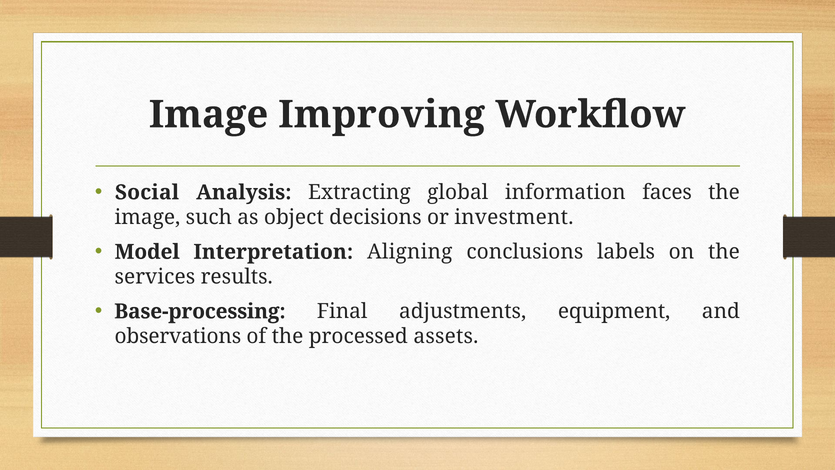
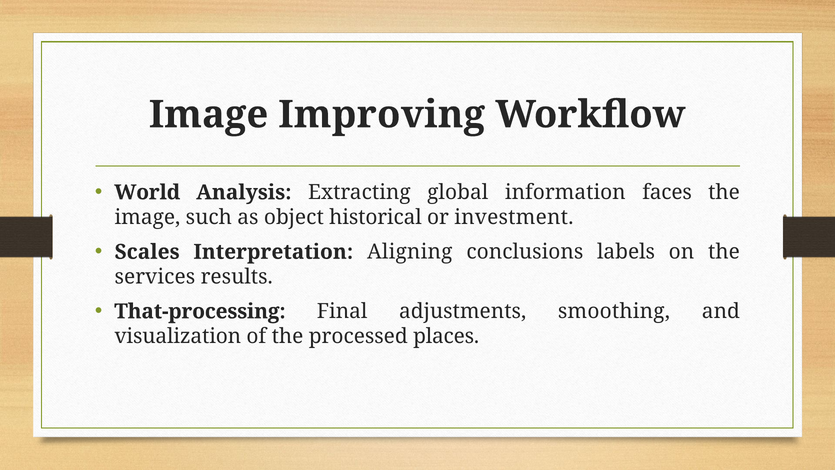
Social: Social -> World (147, 192)
decisions: decisions -> historical (375, 217)
Model: Model -> Scales (147, 252)
Base-processing: Base-processing -> That-processing (200, 311)
equipment: equipment -> smoothing (614, 311)
observations: observations -> visualization (178, 336)
assets: assets -> places (446, 336)
